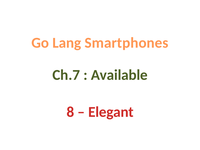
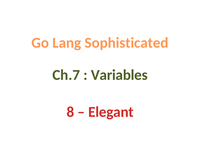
Smartphones: Smartphones -> Sophisticated (127, 43)
Available: Available -> Variables (119, 75)
